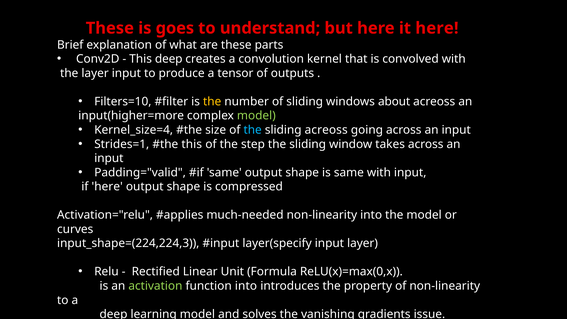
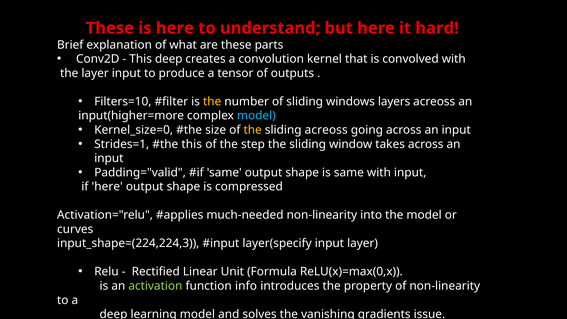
is goes: goes -> here (175, 28)
it here: here -> hard (437, 28)
windows about: about -> layers (394, 102)
model colour: light green -> light blue (256, 116)
Kernel_size=4: Kernel_size=4 -> Kernel_size=0 (134, 130)
the colour: light blue -> yellow (253, 130)
function into: into -> info (246, 286)
